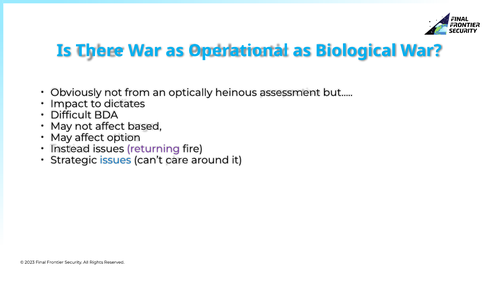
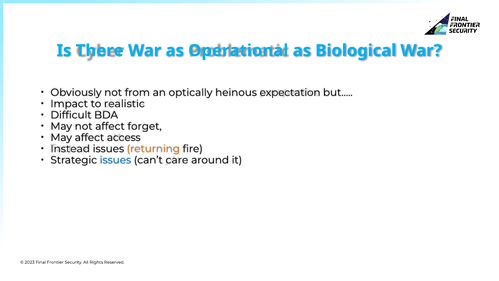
assessment: assessment -> expectation (290, 92)
dictates: dictates -> realistic (124, 104)
based: based -> forget (145, 126)
option: option -> access (124, 137)
returning colour: purple -> orange (153, 149)
